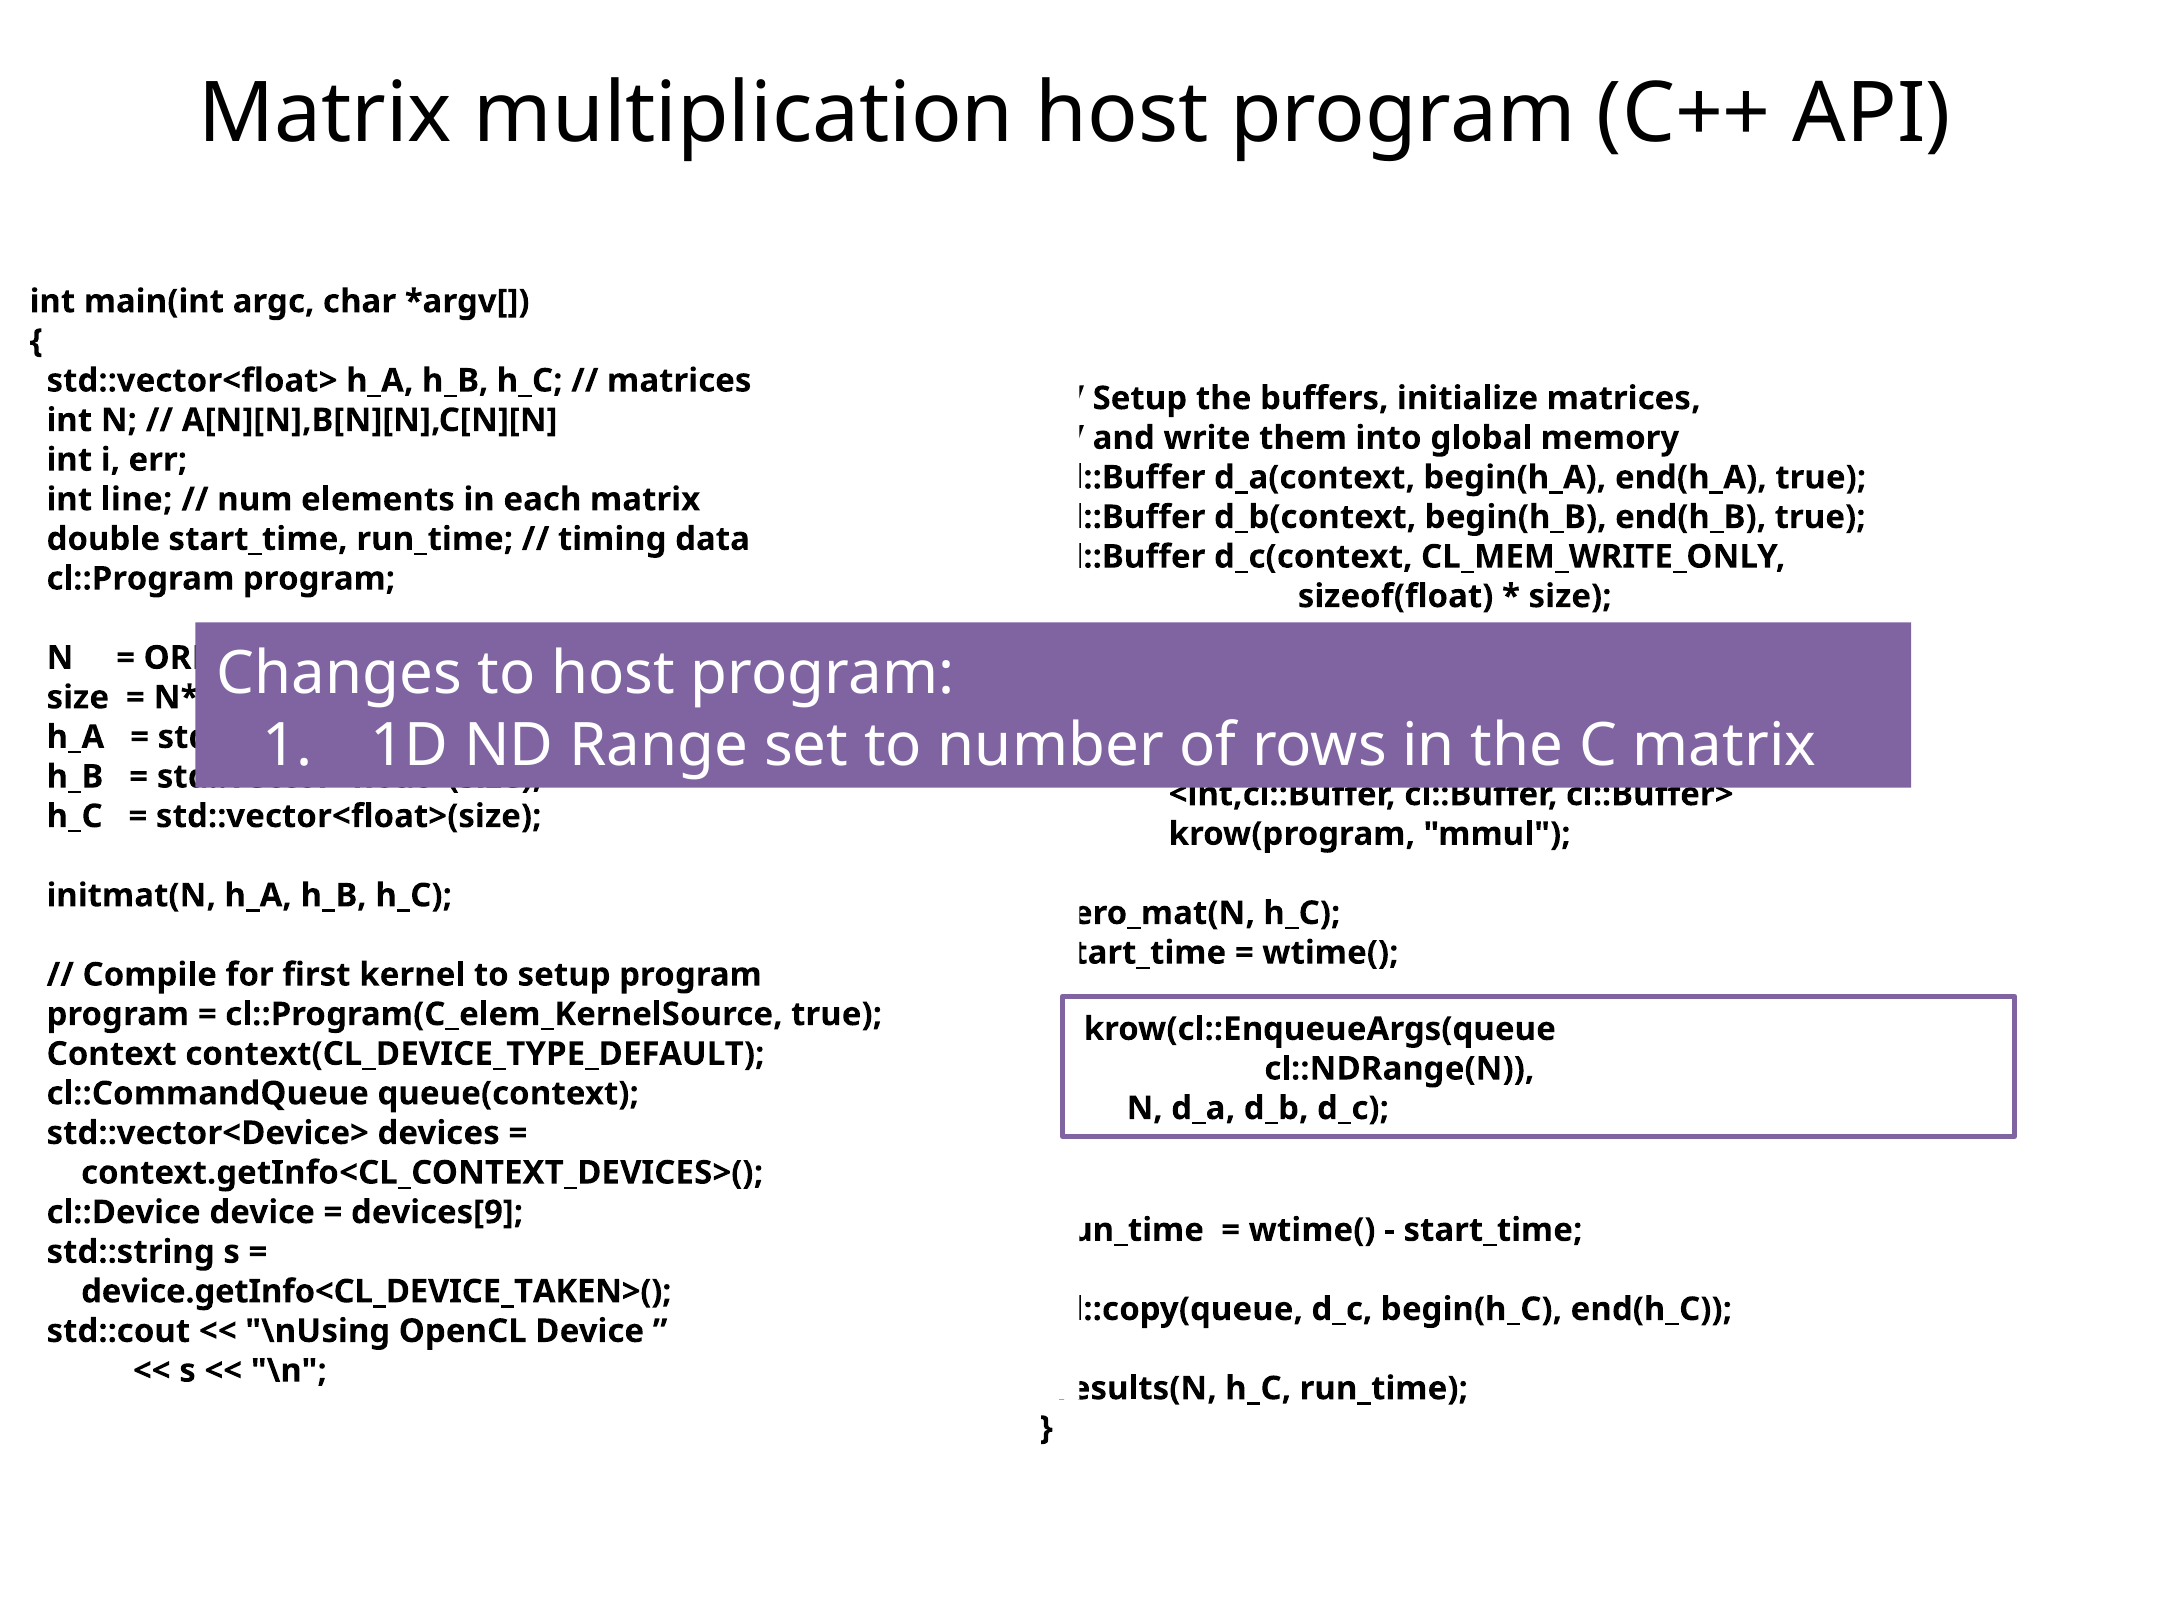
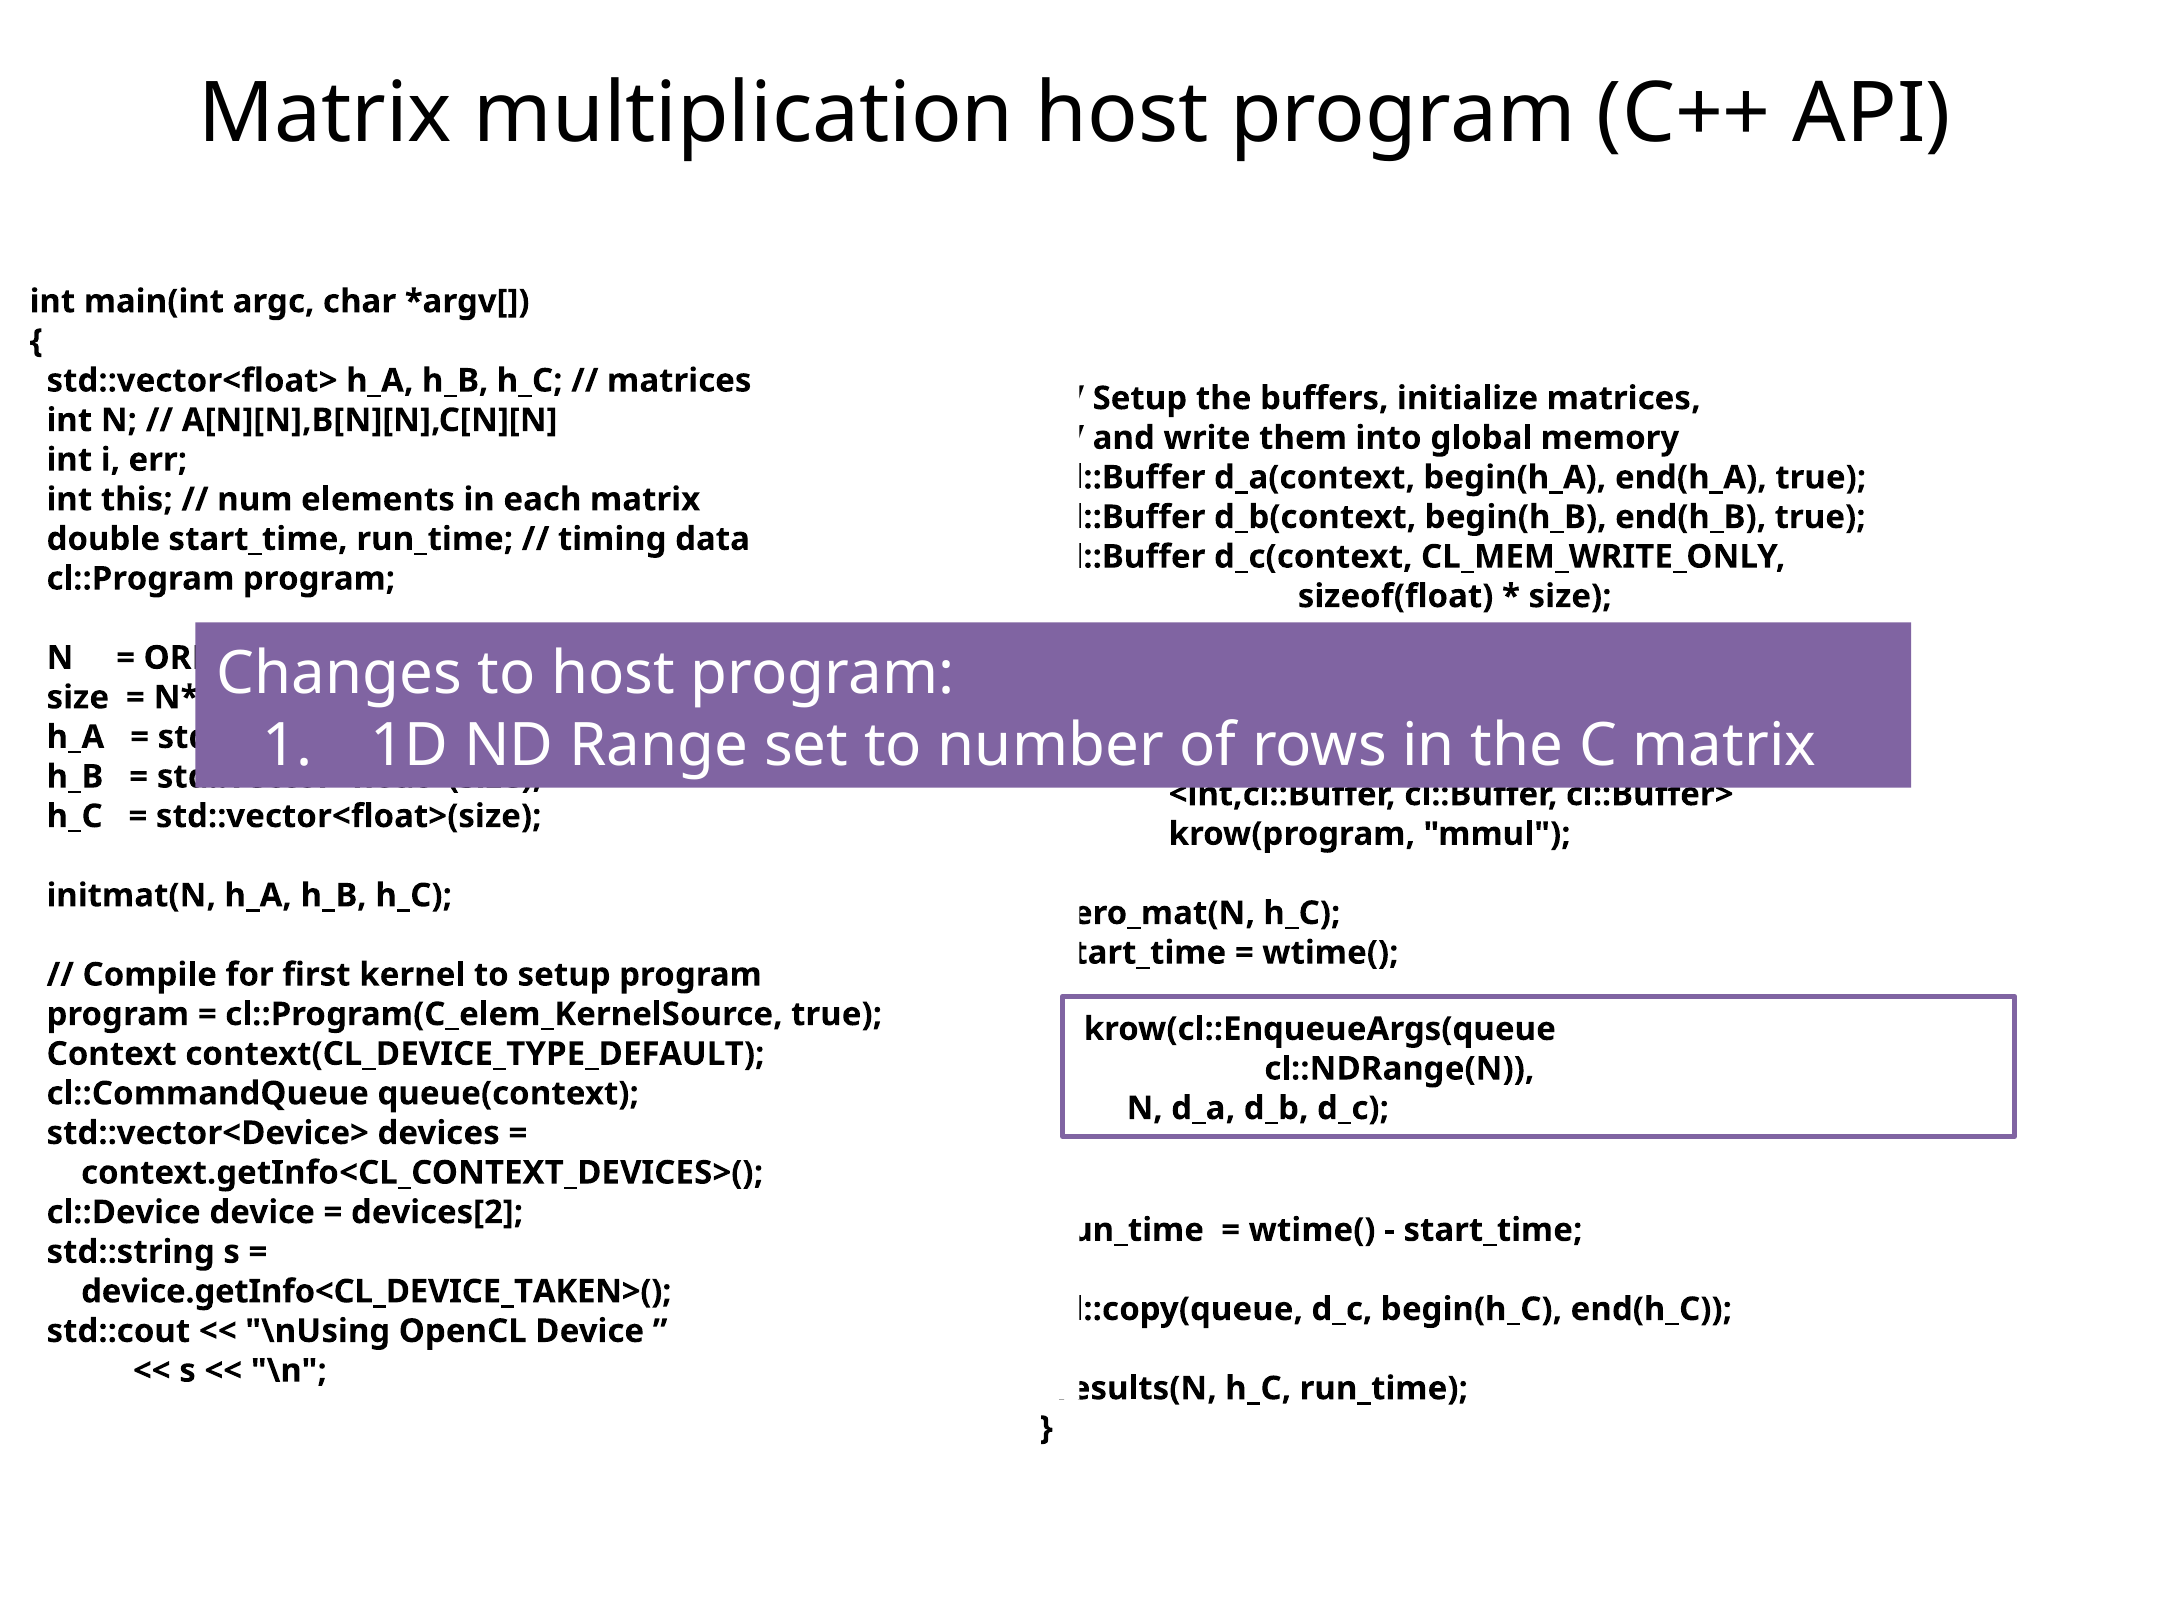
line: line -> this (137, 500)
devices[9: devices[9 -> devices[2 (437, 1213)
